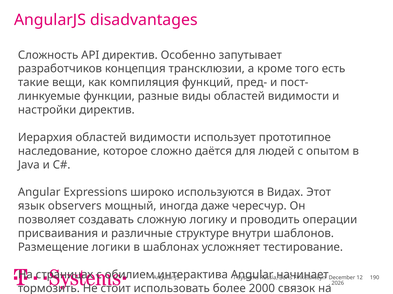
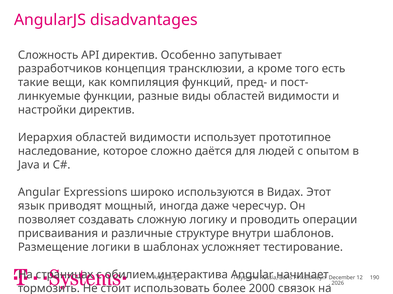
observers: observers -> приводят (75, 206)
